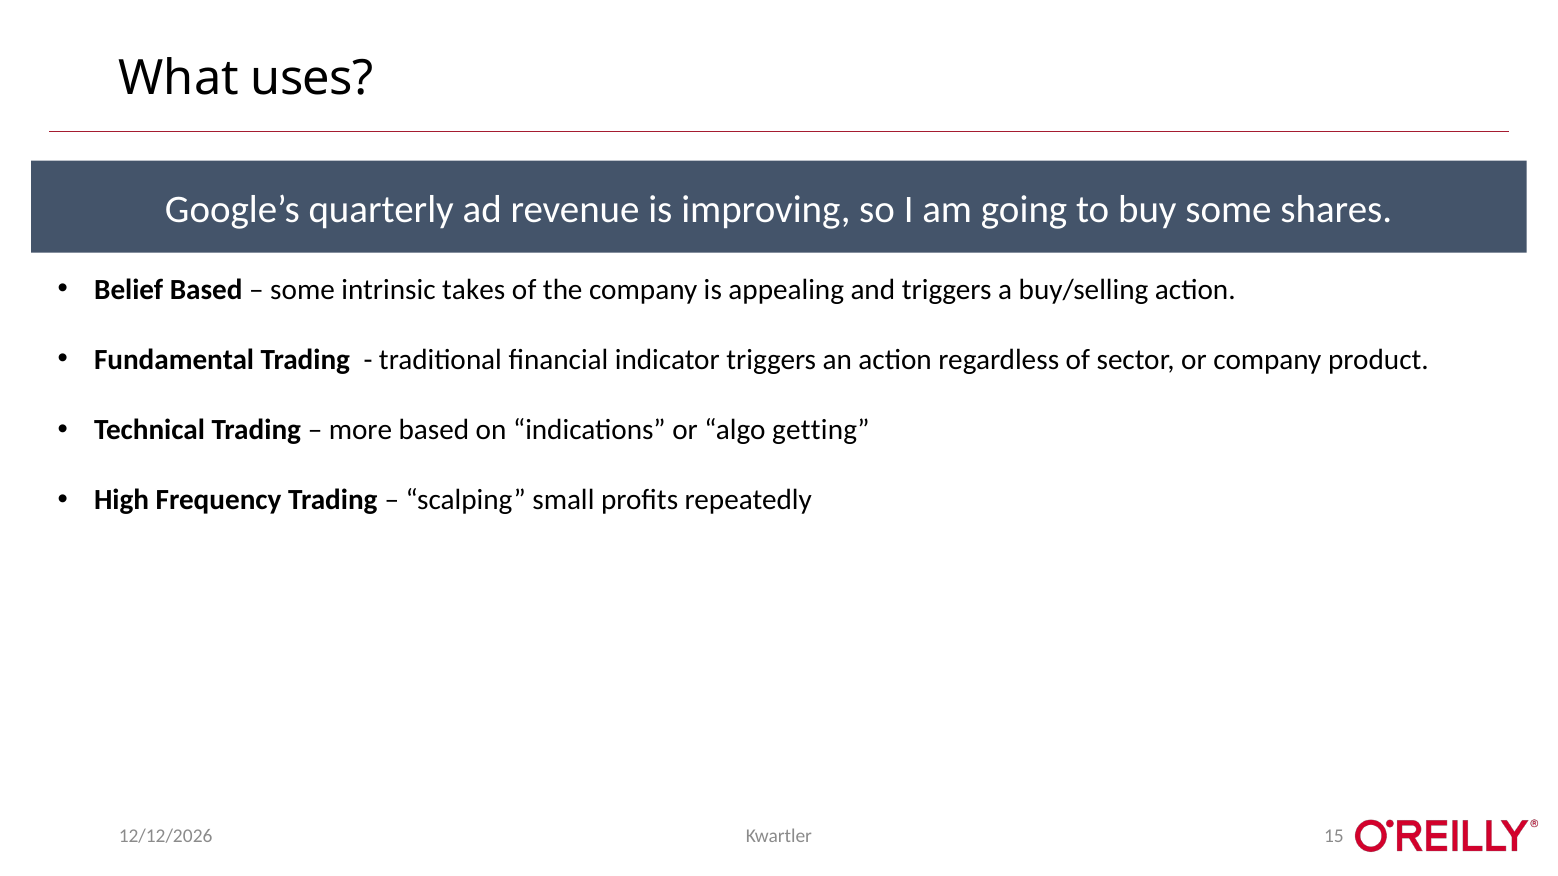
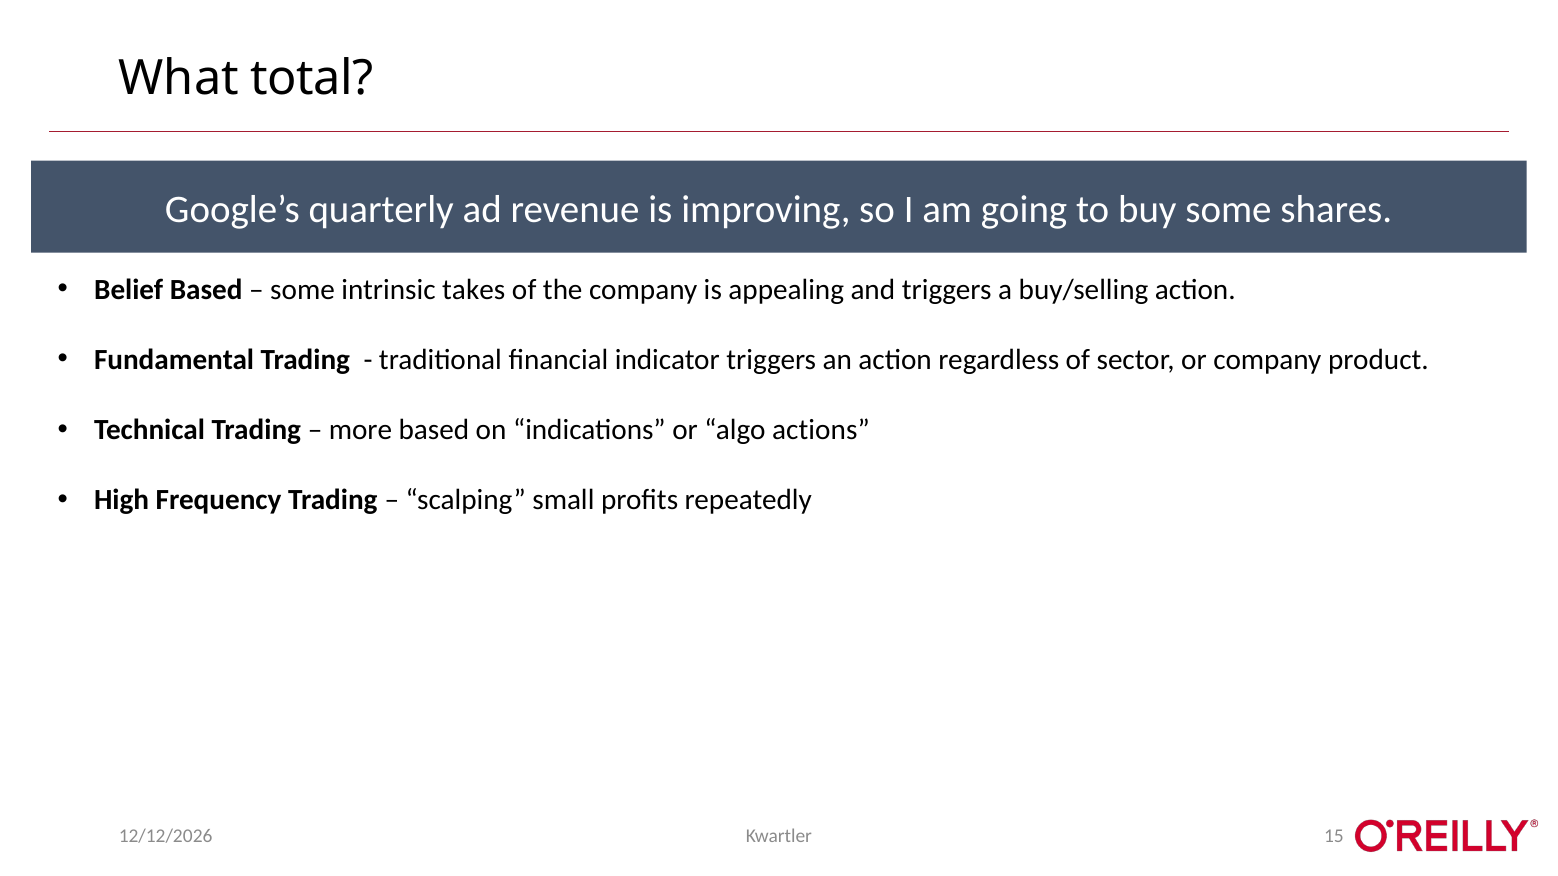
uses: uses -> total (312, 78)
getting: getting -> actions (821, 430)
